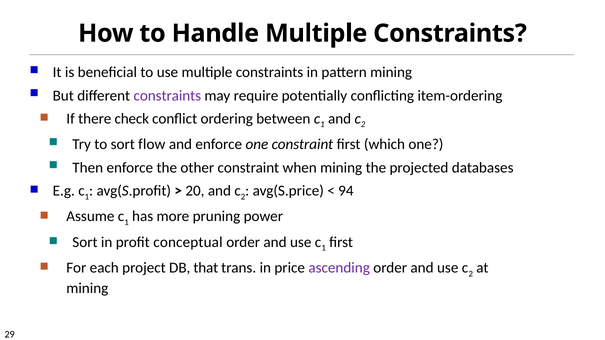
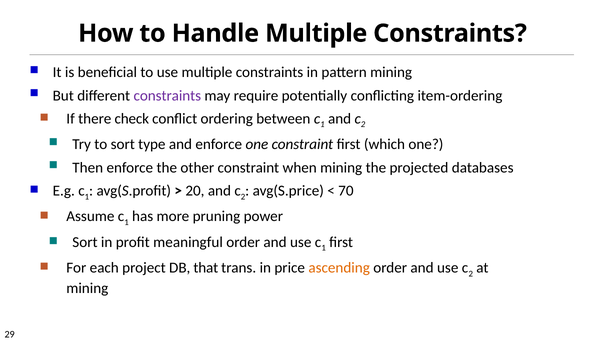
flow: flow -> type (152, 145)
94: 94 -> 70 (346, 191)
conceptual: conceptual -> meaningful (188, 242)
ascending colour: purple -> orange (339, 268)
